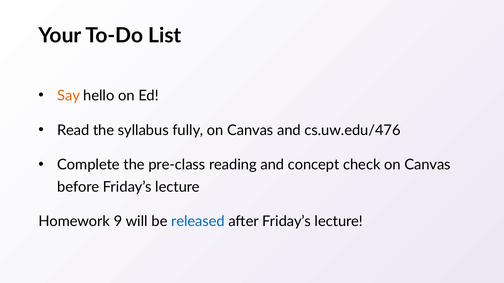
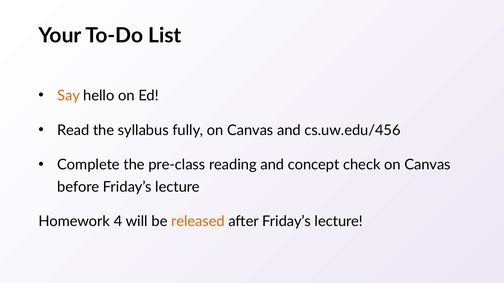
cs.uw.edu/476: cs.uw.edu/476 -> cs.uw.edu/456 (353, 130)
9: 9 -> 4 (118, 222)
released colour: blue -> orange (198, 222)
